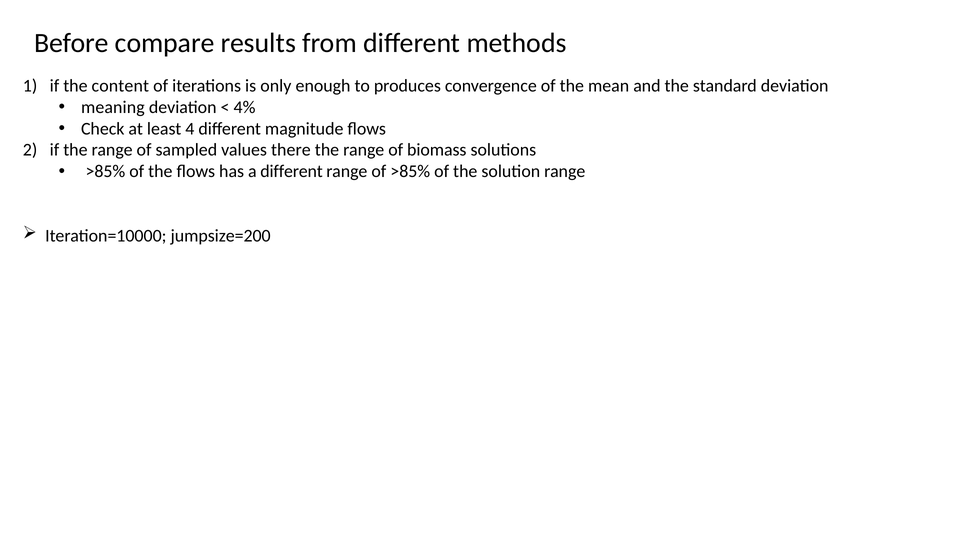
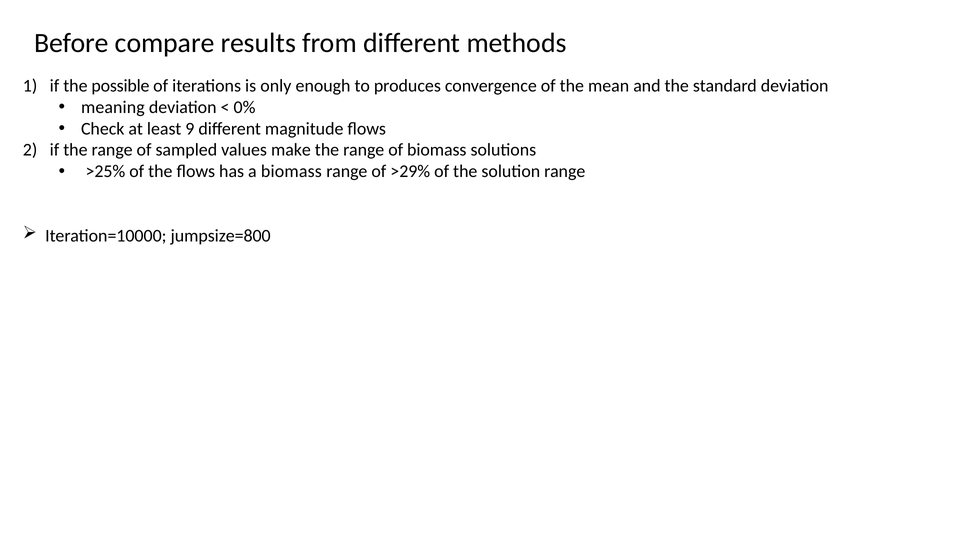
content: content -> possible (120, 86)
4%: 4% -> 0% (245, 107)
4: 4 -> 9 (190, 129)
there: there -> make (291, 150)
>85%: >85% -> >25% (105, 172)
a different: different -> biomass (291, 172)
of >85%: >85% -> >29% (410, 172)
jumpsize=200: jumpsize=200 -> jumpsize=800 (221, 236)
